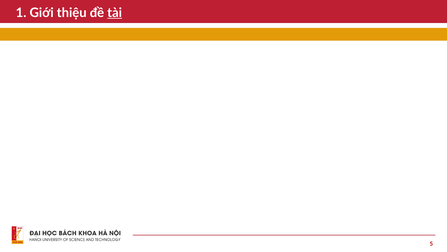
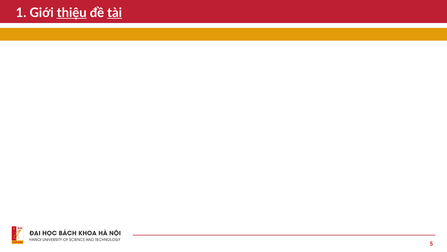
thiệu underline: none -> present (72, 13)
